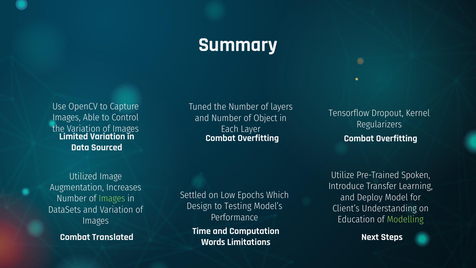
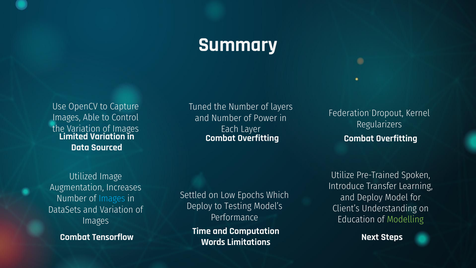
Tensorflow: Tensorflow -> Federation (349, 113)
Object: Object -> Power (265, 118)
Images colour: light green -> light blue (112, 198)
Design: Design -> Deploy (199, 206)
Translated: Translated -> Tensorflow (113, 237)
